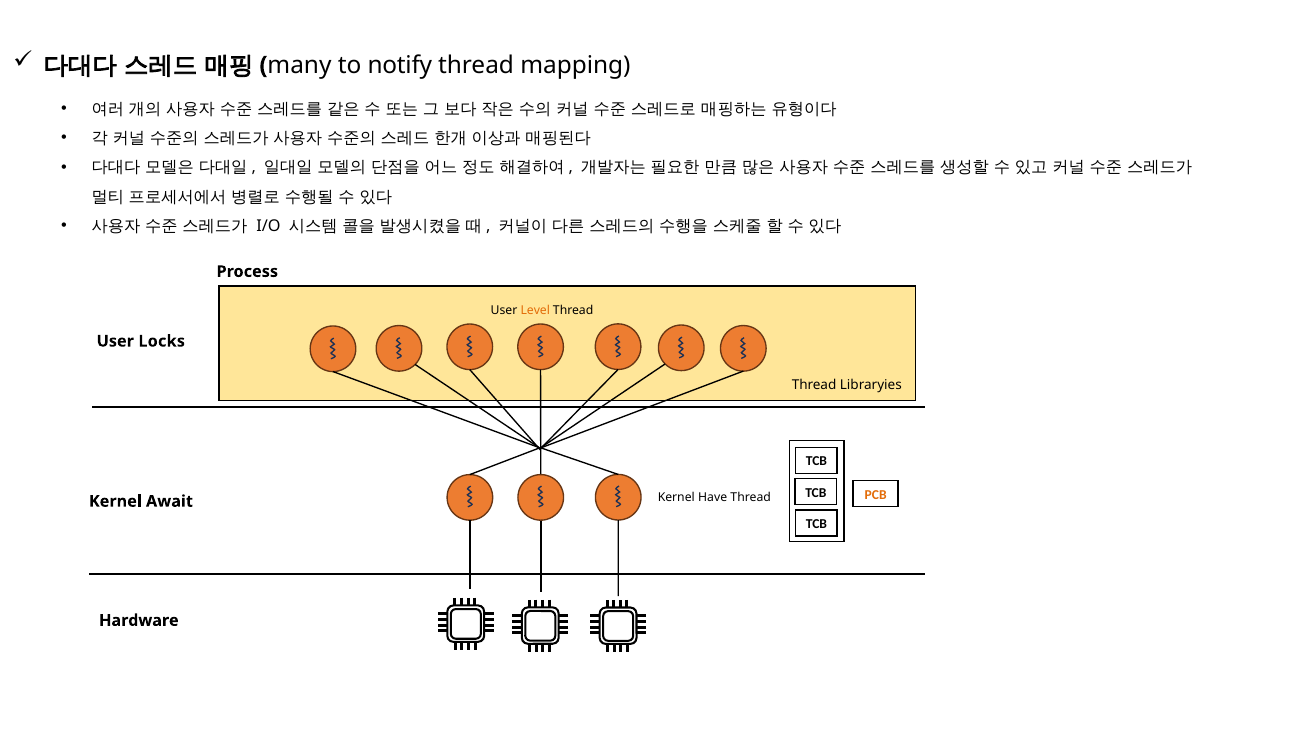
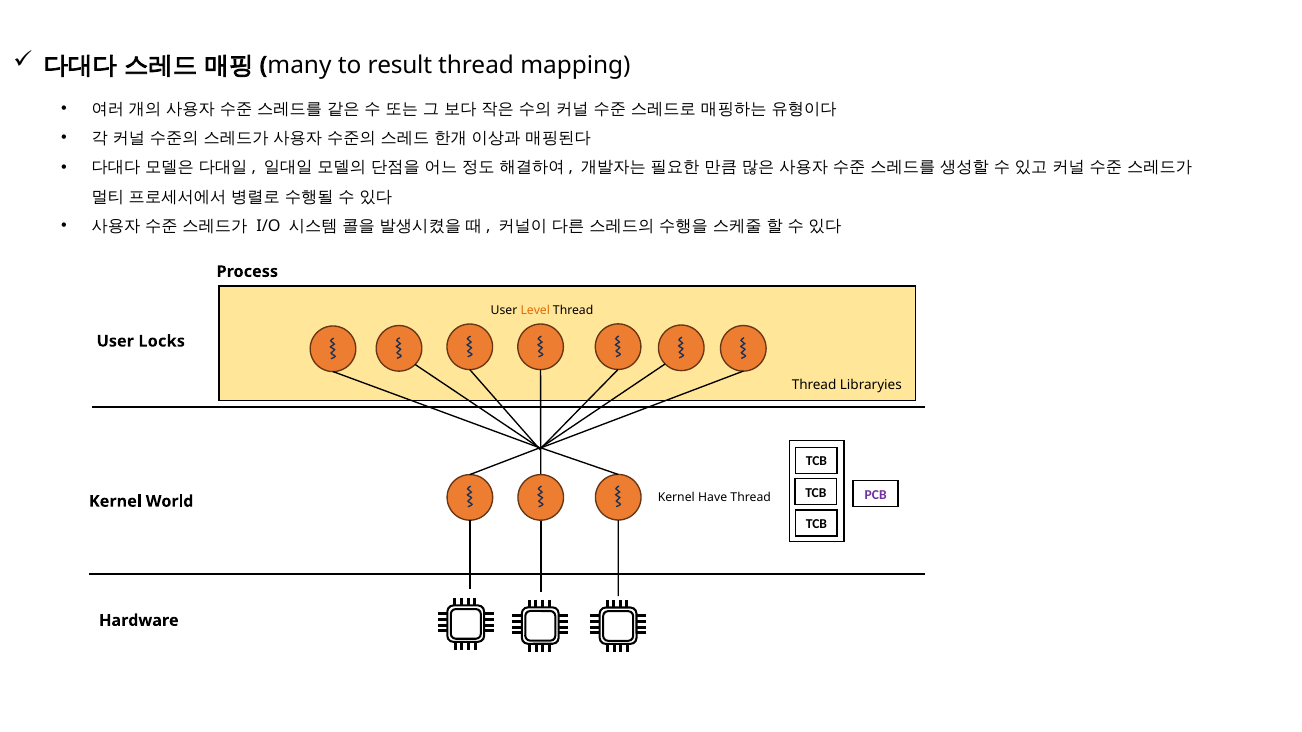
notify: notify -> result (400, 65)
PCB colour: orange -> purple (876, 495)
Await: Await -> World (170, 502)
